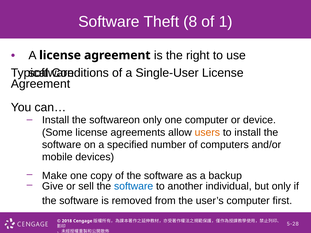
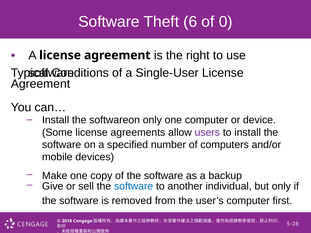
8: 8 -> 6 (190, 22)
1: 1 -> 0 (226, 22)
users colour: orange -> purple (207, 133)
